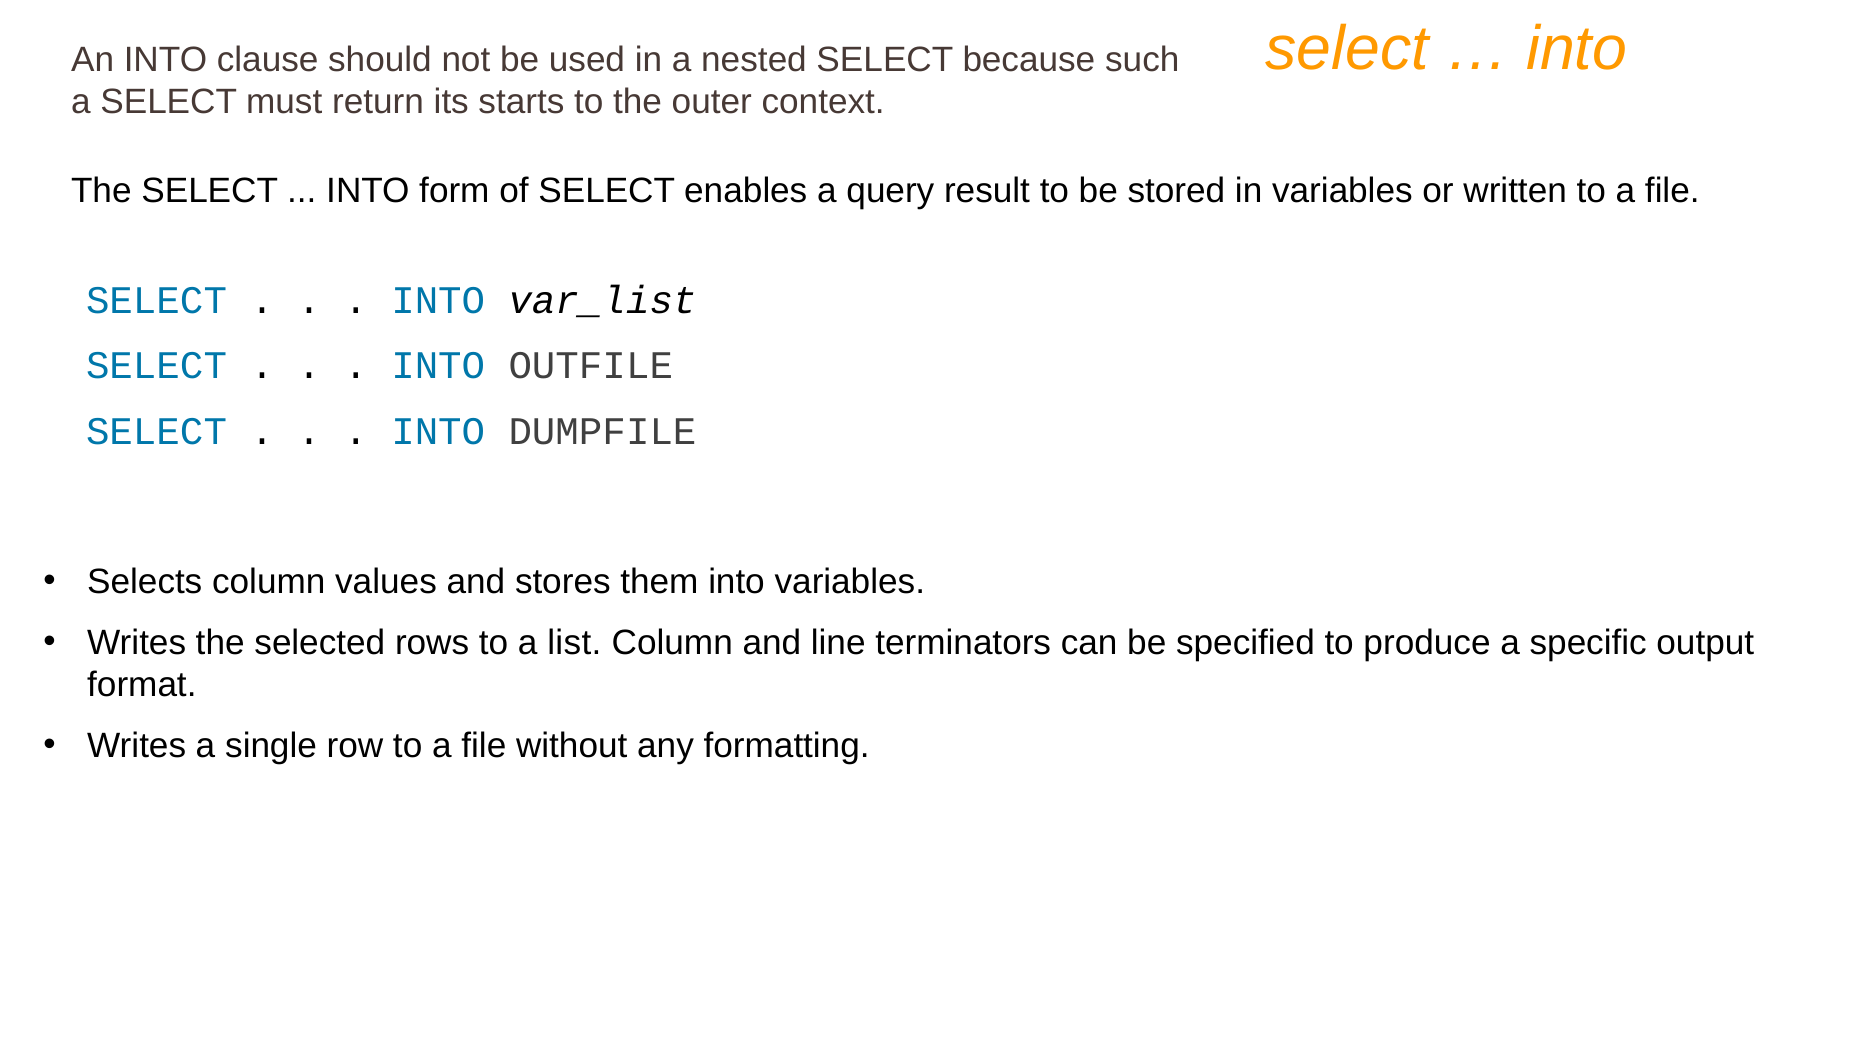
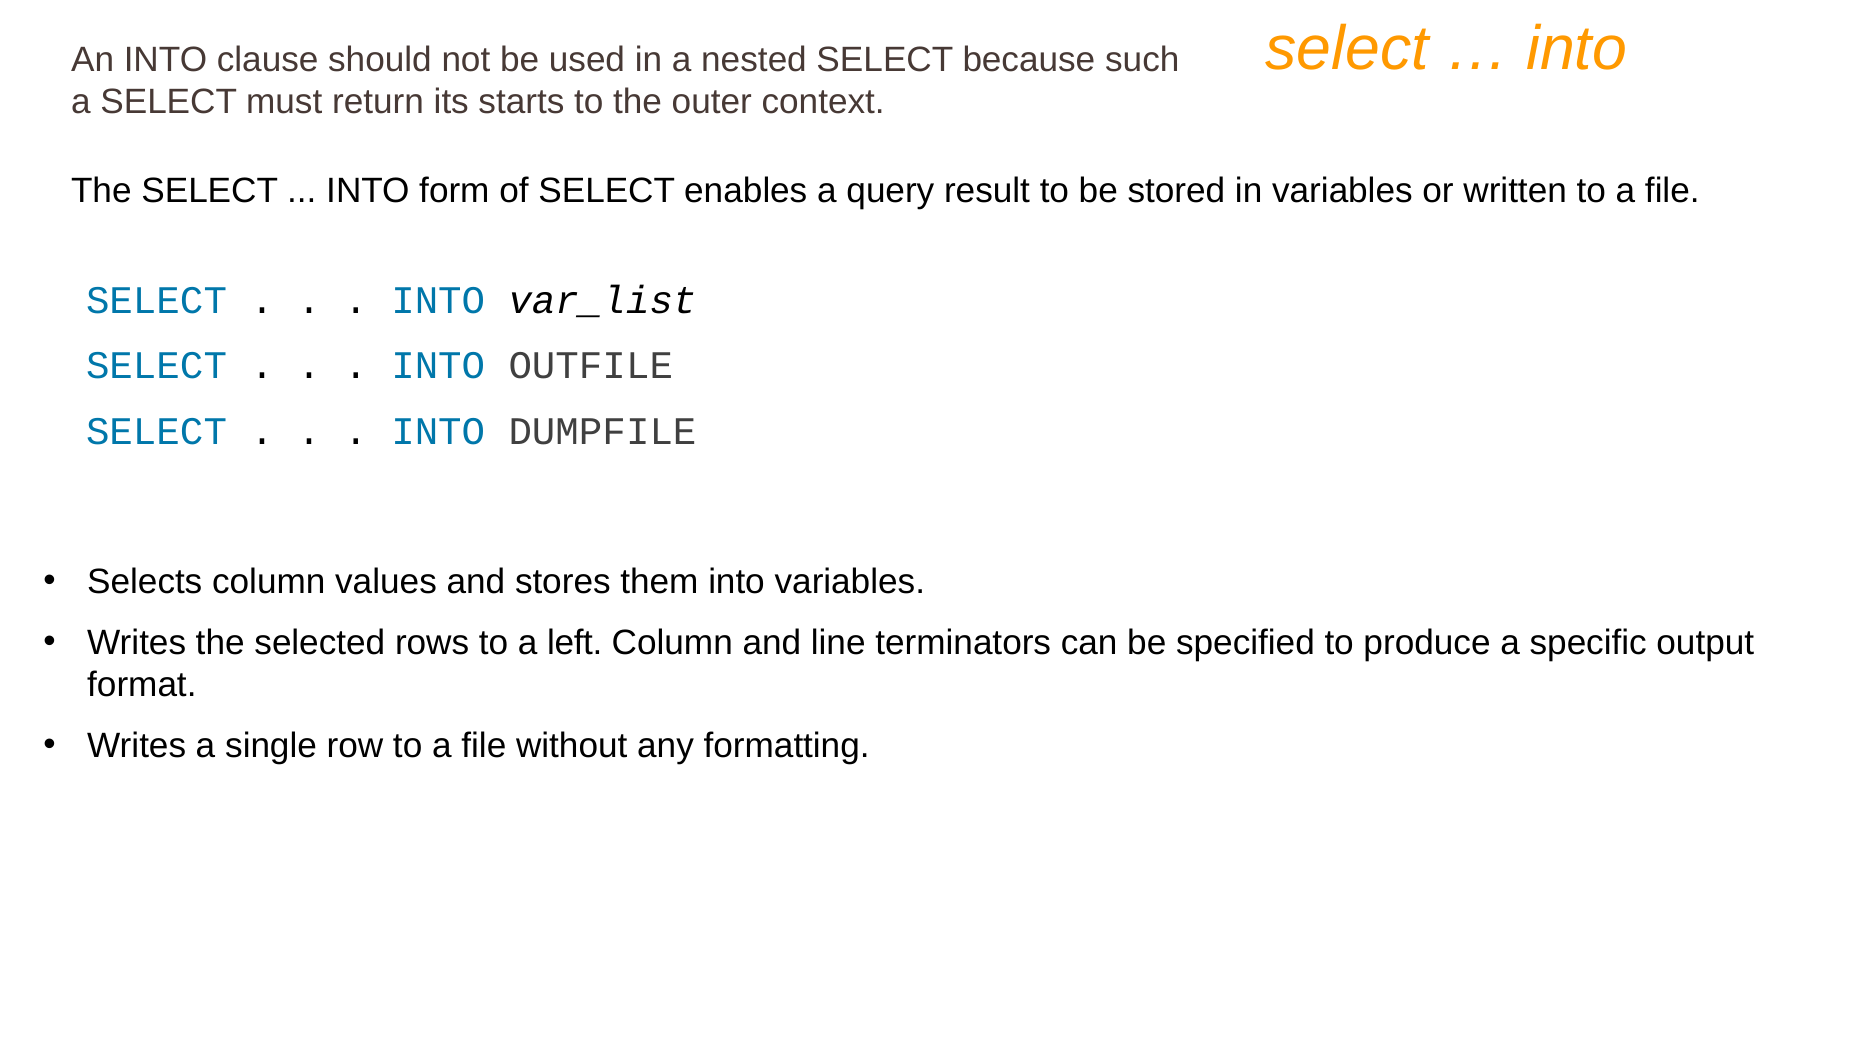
list: list -> left (575, 643)
